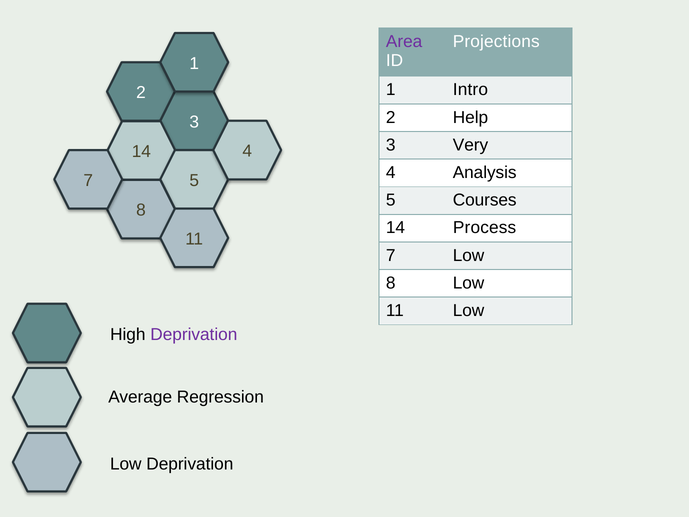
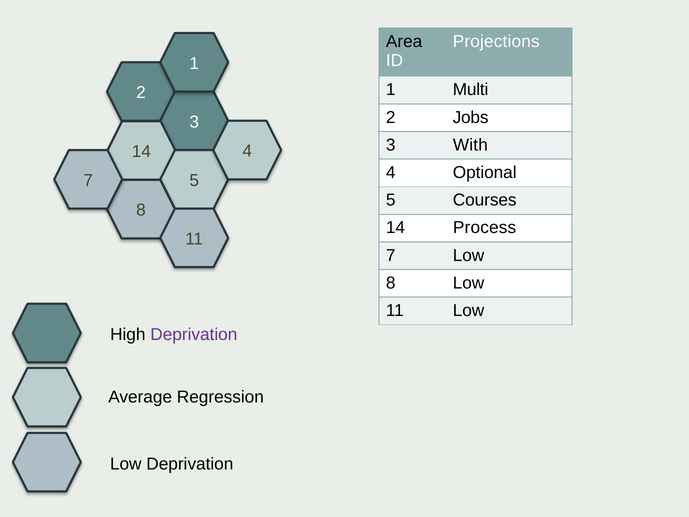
Area colour: purple -> black (404, 41)
Intro: Intro -> Multi (471, 90)
Help: Help -> Jobs (471, 117)
Very: Very -> With (470, 145)
Analysis: Analysis -> Optional (485, 172)
